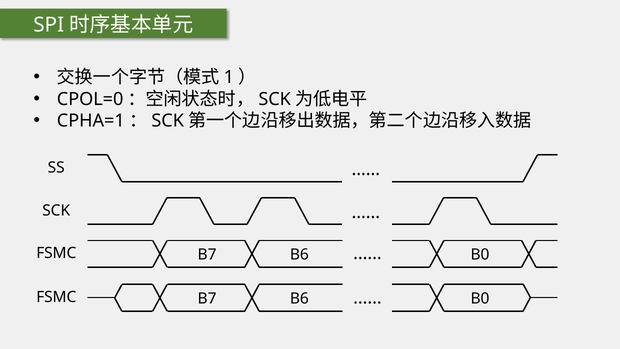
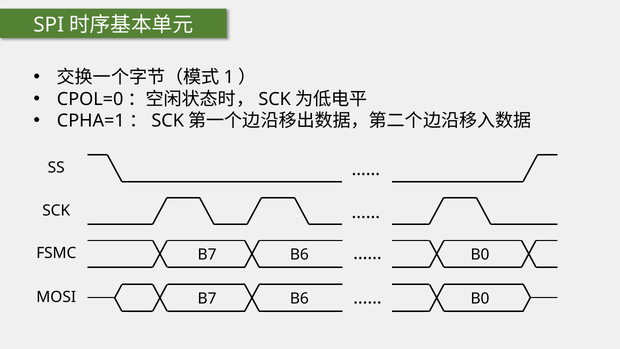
FSMC: FSMC -> MOSI (56, 297)
